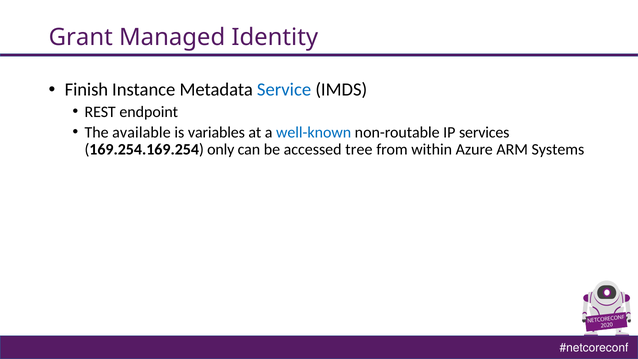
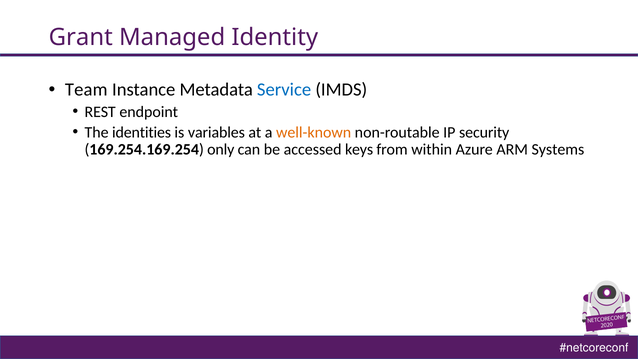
Finish: Finish -> Team (86, 90)
available: available -> identities (142, 132)
well-known colour: blue -> orange (314, 132)
services: services -> security (484, 132)
tree: tree -> keys (359, 149)
